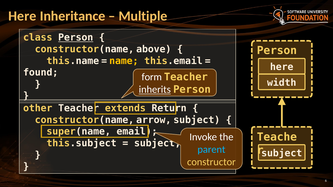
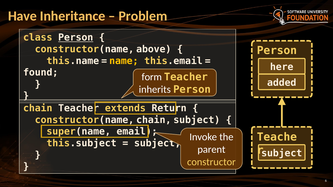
Here: Here -> Have (22, 16)
Multiple: Multiple -> Problem (143, 16)
width: width -> added (282, 83)
inherits underline: present -> none (155, 90)
other: other -> chain (38, 108)
constructor(name arrow: arrow -> chain (154, 120)
parent colour: light blue -> white (211, 150)
